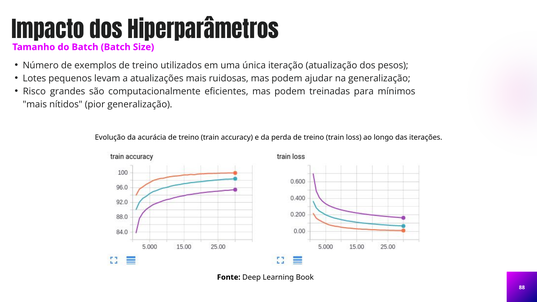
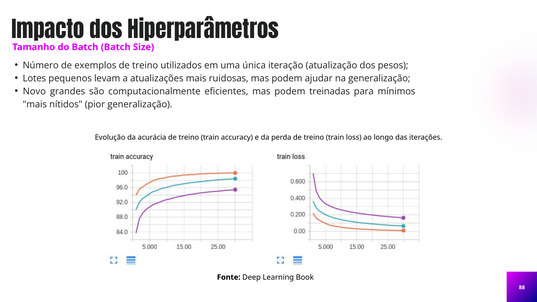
Risco: Risco -> Novo (34, 91)
